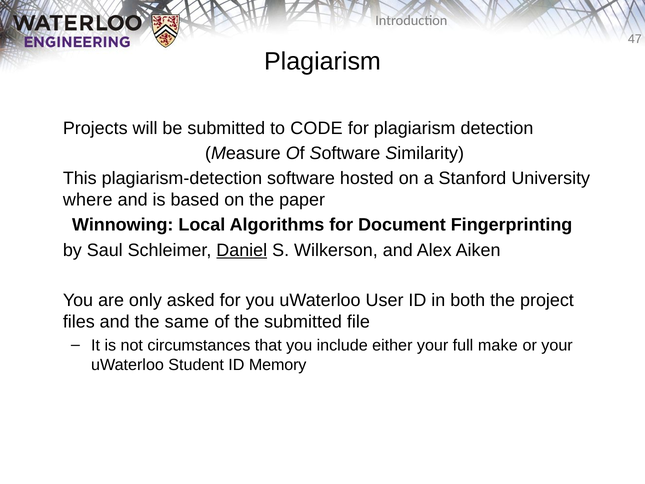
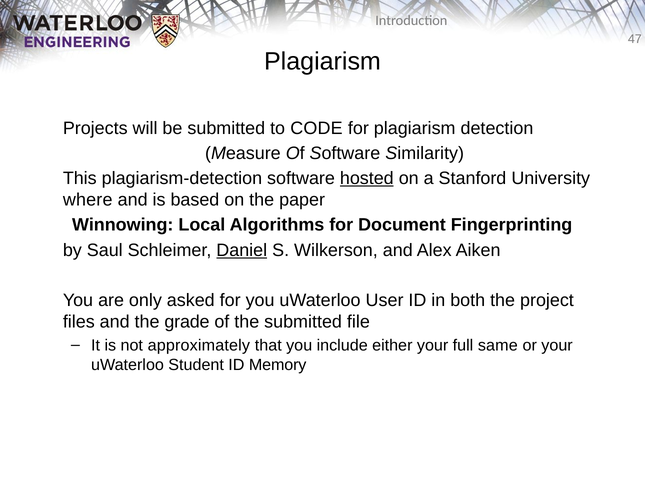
hosted underline: none -> present (367, 178)
same: same -> grade (187, 322)
circumstances: circumstances -> approximately (199, 345)
make: make -> same (498, 345)
